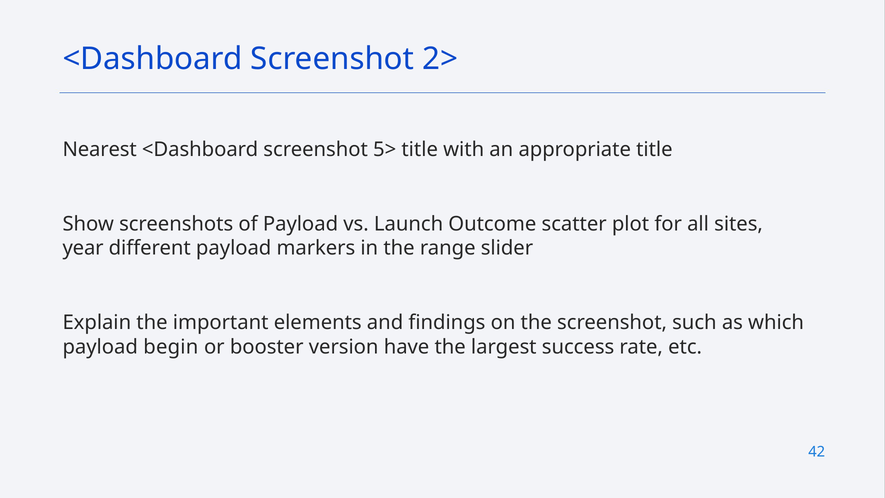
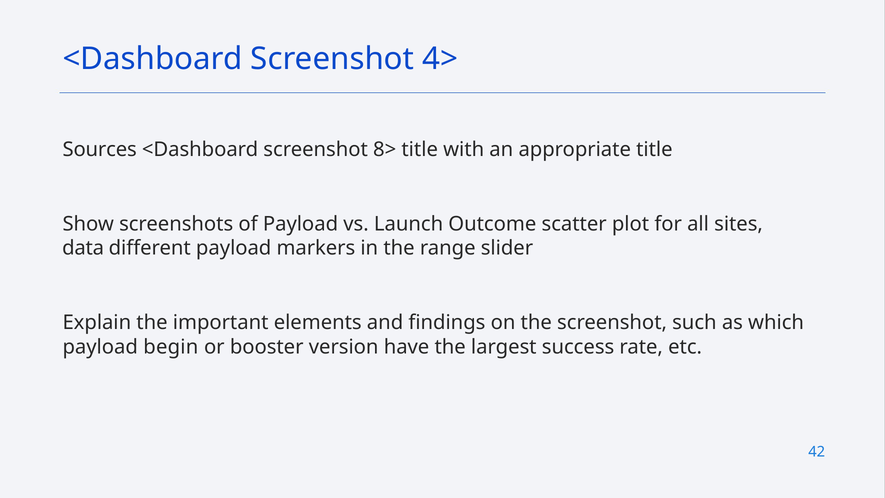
2>: 2> -> 4> (440, 59)
Nearest: Nearest -> Sources (100, 149)
5>: 5> -> 8> (385, 149)
year: year -> data (83, 248)
